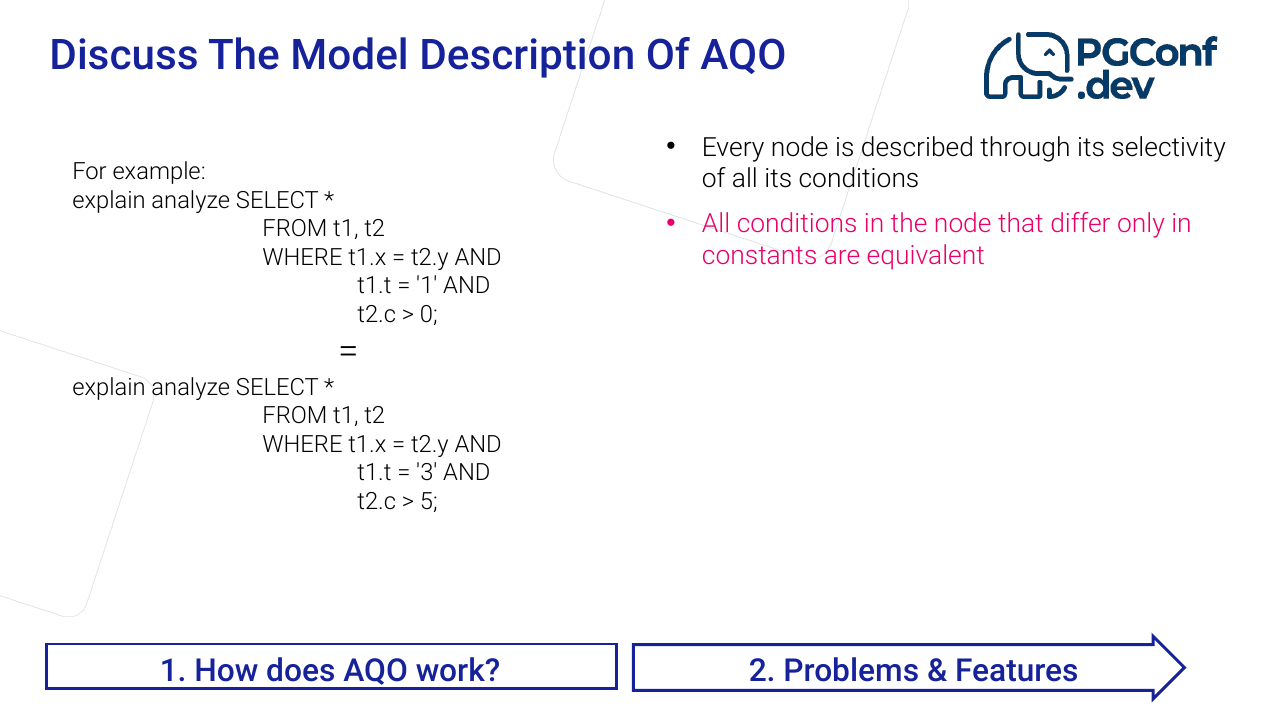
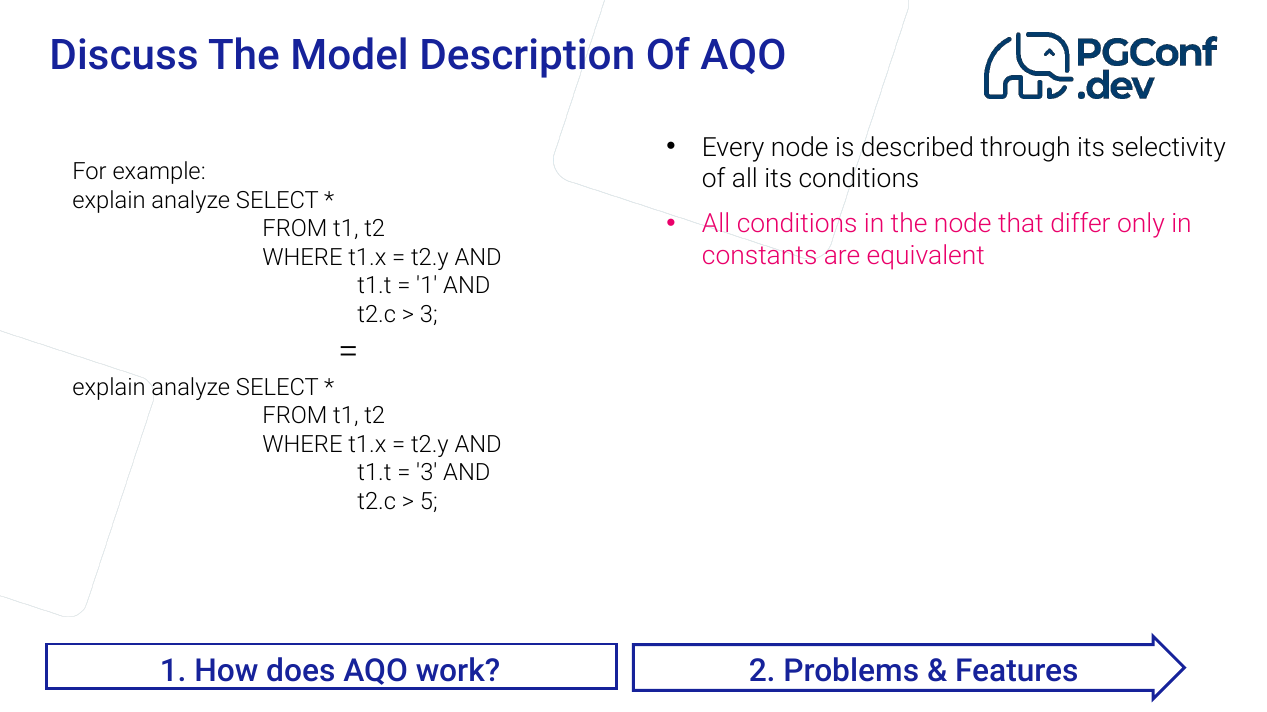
0: 0 -> 3 (429, 315)
